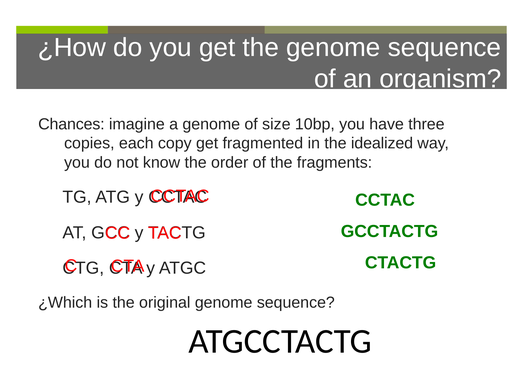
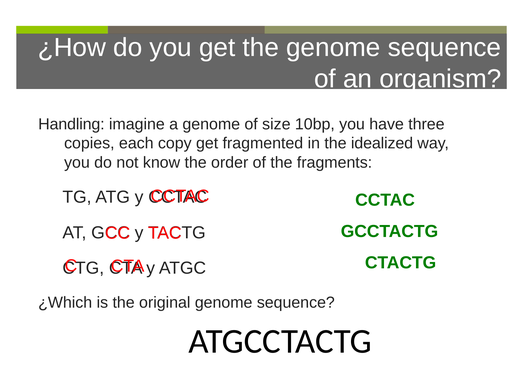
Chances: Chances -> Handling (71, 124)
